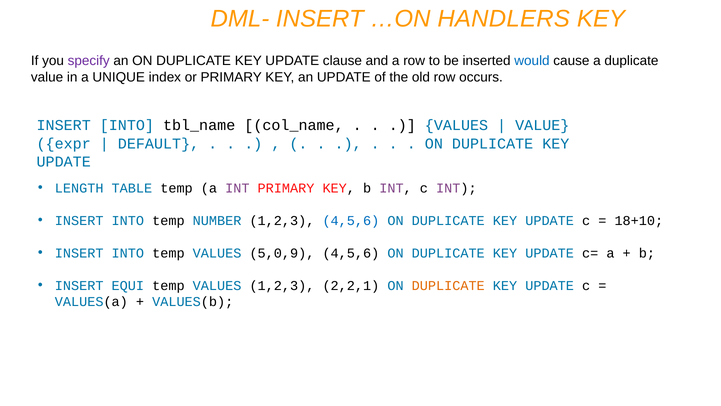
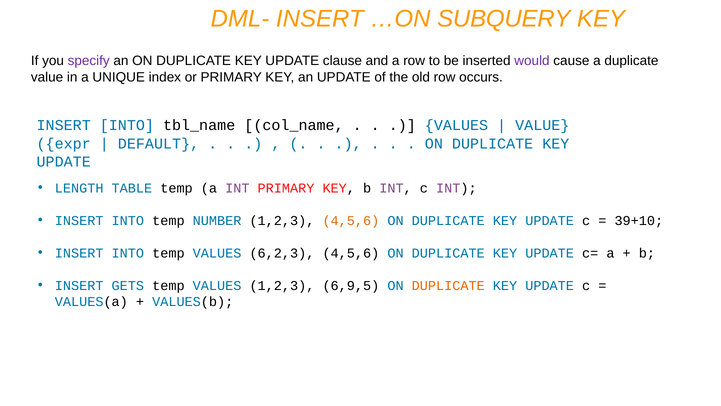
HANDLERS: HANDLERS -> SUBQUERY (504, 19)
would colour: blue -> purple (532, 61)
4,5,6 colour: blue -> orange (351, 220)
18+10: 18+10 -> 39+10 (639, 220)
5,0,9: 5,0,9 -> 6,2,3 (282, 253)
EQUI: EQUI -> GETS (128, 285)
2,2,1: 2,2,1 -> 6,9,5 (351, 285)
